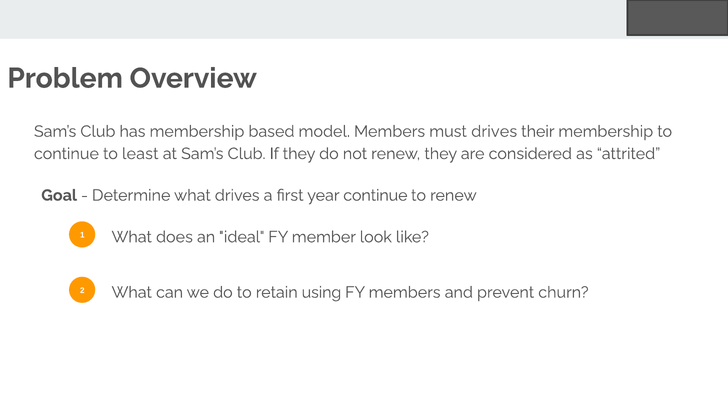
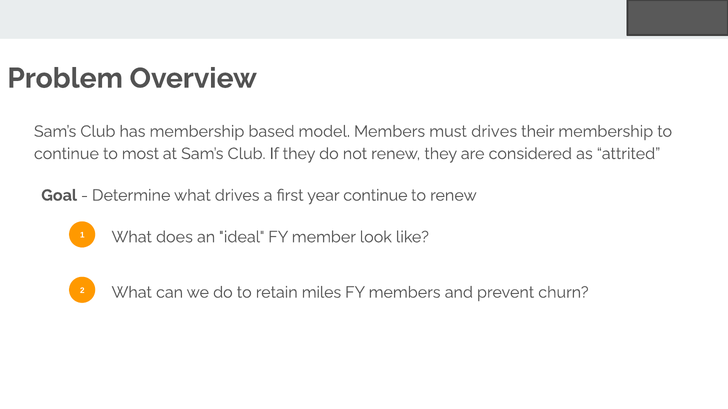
least: least -> most (140, 154)
using: using -> miles (321, 293)
